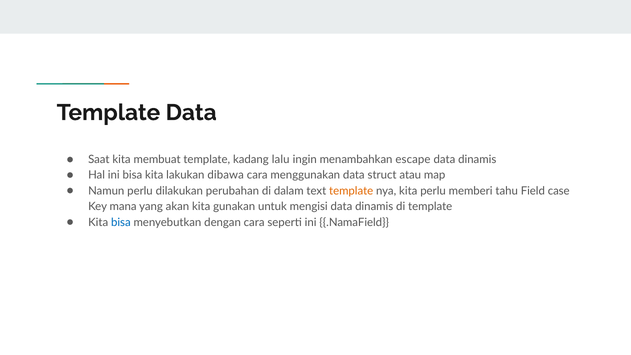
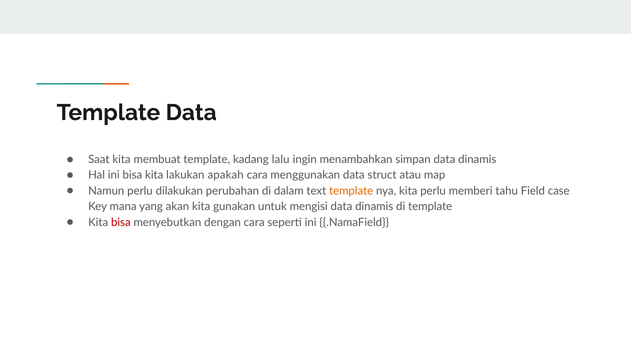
escape: escape -> simpan (413, 159)
dibawa: dibawa -> apakah (226, 175)
bisa colour: blue -> red (121, 222)
